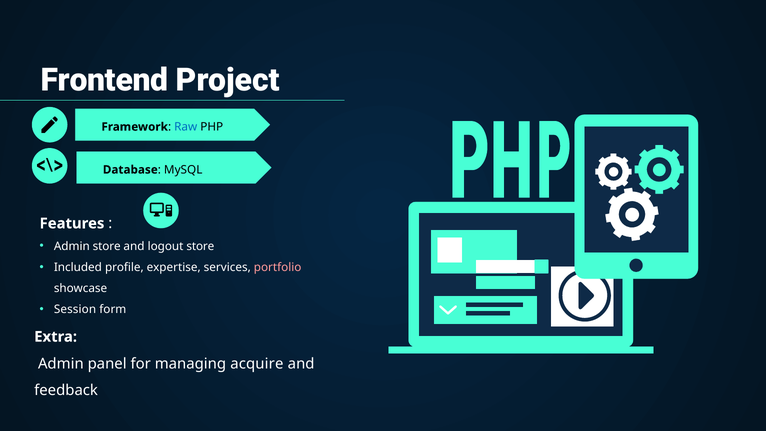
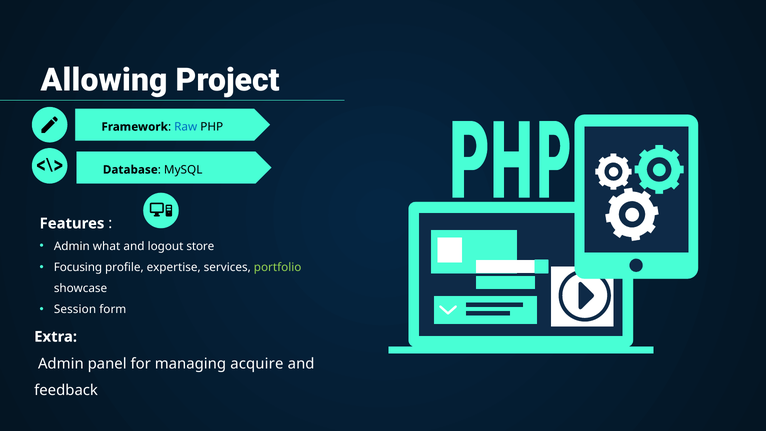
Frontend: Frontend -> Allowing (104, 80)
Admin store: store -> what (107, 246)
Included: Included -> Focusing (78, 267)
portfolio colour: pink -> light green (278, 267)
